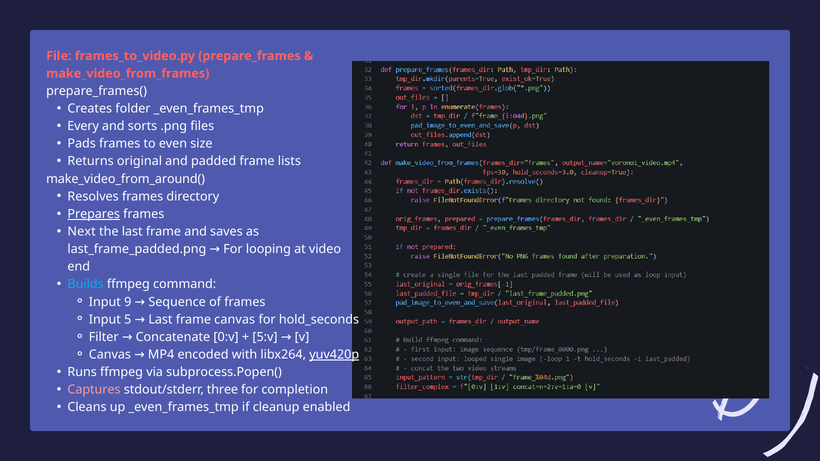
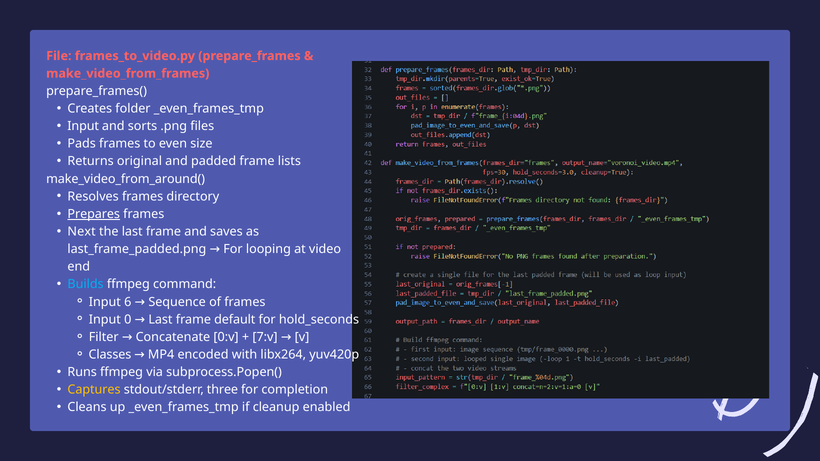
Every: Every -> Input (83, 126)
9: 9 -> 6 (128, 302)
5: 5 -> 0 (128, 320)
frame canvas: canvas -> default (235, 320)
5:v: 5:v -> 7:v (265, 337)
Canvas: Canvas -> Classes (110, 355)
yuv420p underline: present -> none (334, 355)
Captures colour: pink -> yellow (94, 390)
